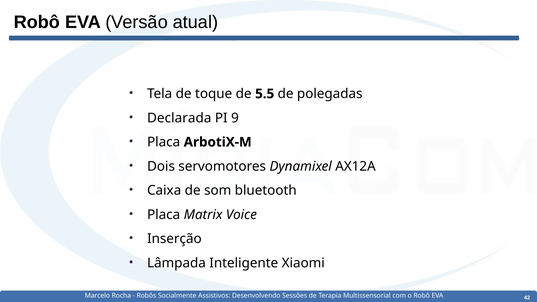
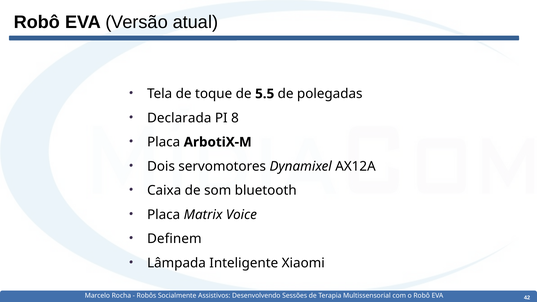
9: 9 -> 8 (235, 118)
Inserção: Inserção -> Definem (174, 239)
